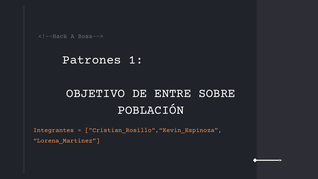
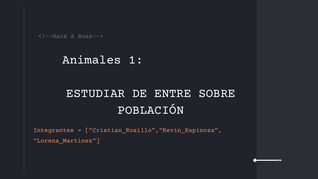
Patrones: Patrones -> Animales (92, 59)
OBJETIVO: OBJETIVO -> ESTUDIAR (96, 93)
